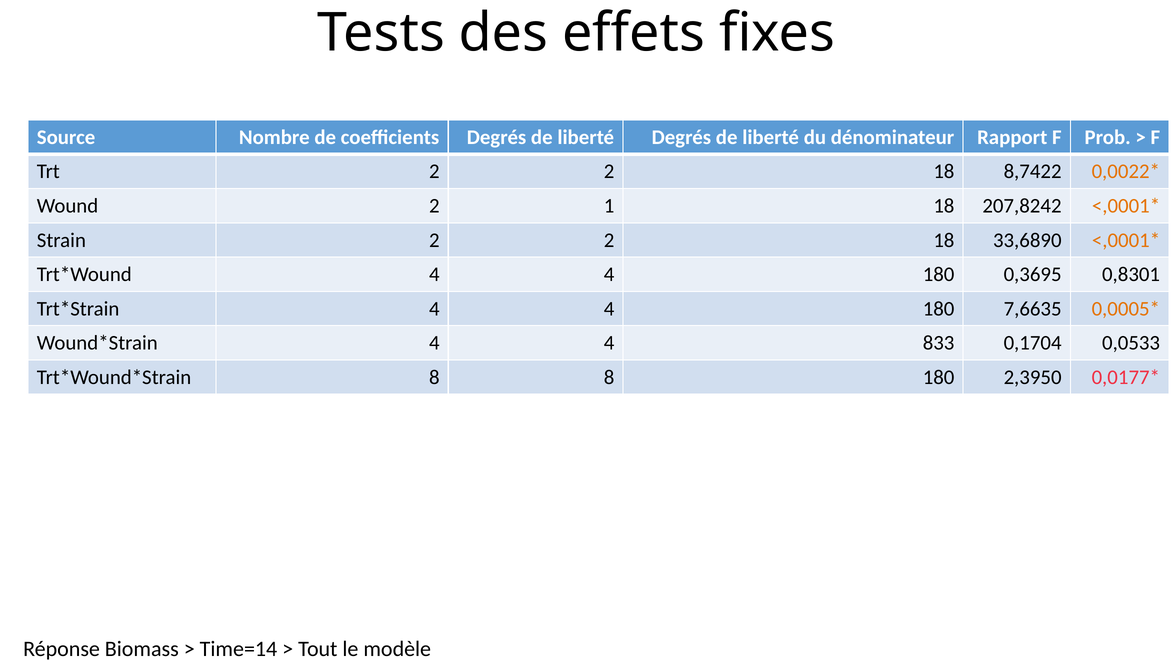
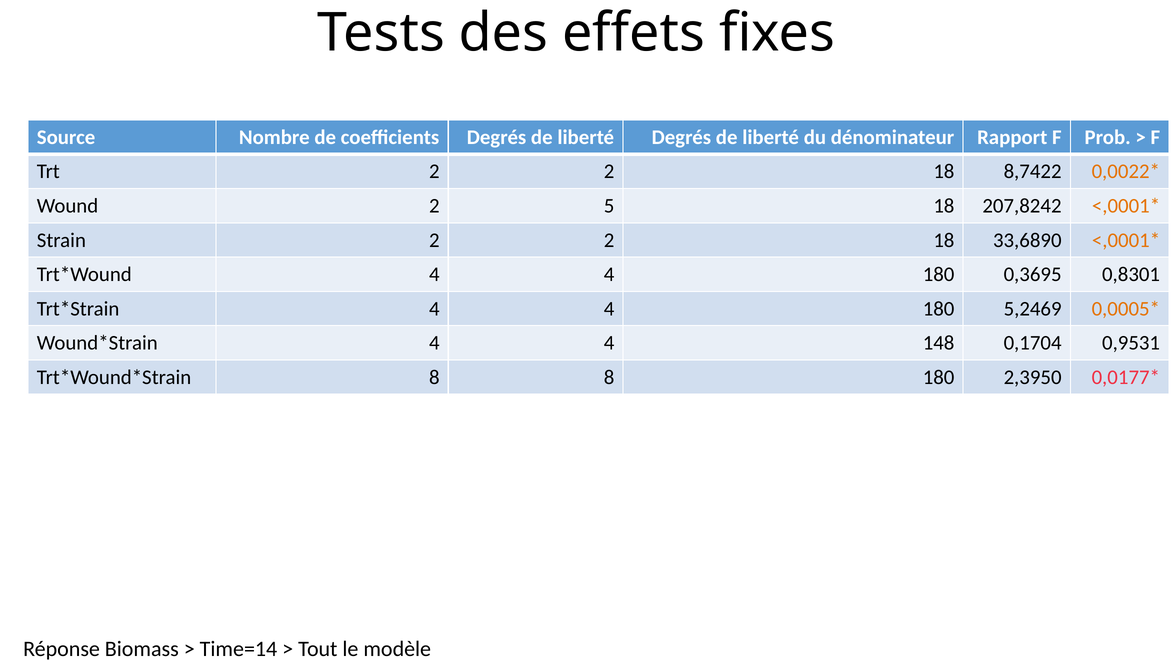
1: 1 -> 5 (609, 206)
7,6635: 7,6635 -> 5,2469 (1033, 309)
833: 833 -> 148 (939, 343)
0,0533: 0,0533 -> 0,9531 (1131, 343)
